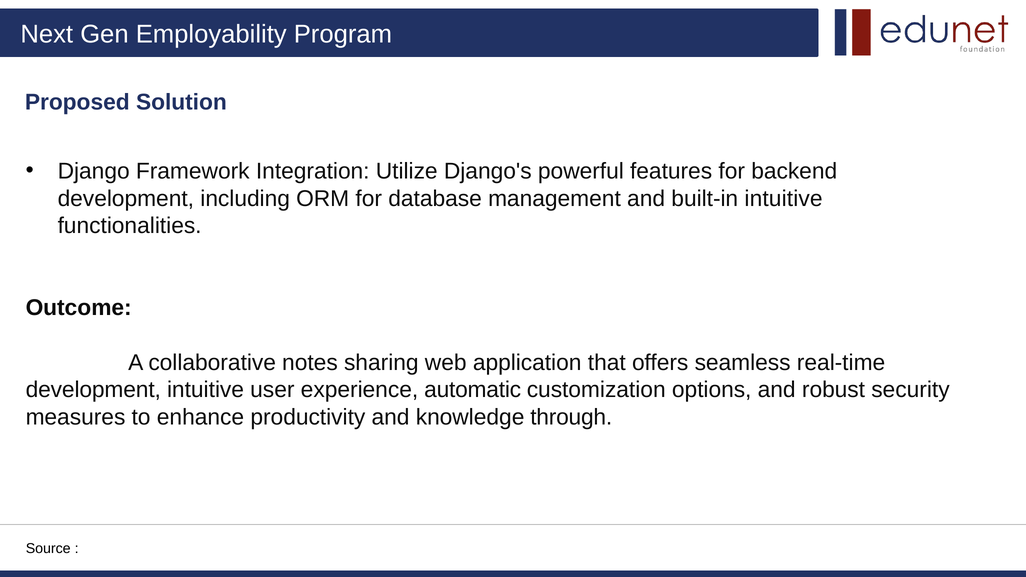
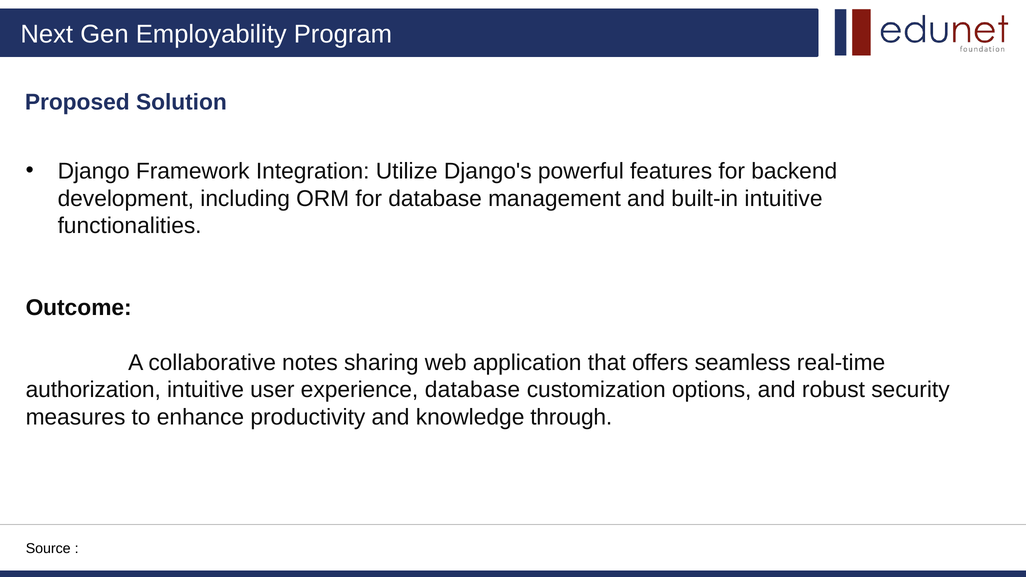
development: development -> authorization (93, 390)
experience automatic: automatic -> database (472, 390)
